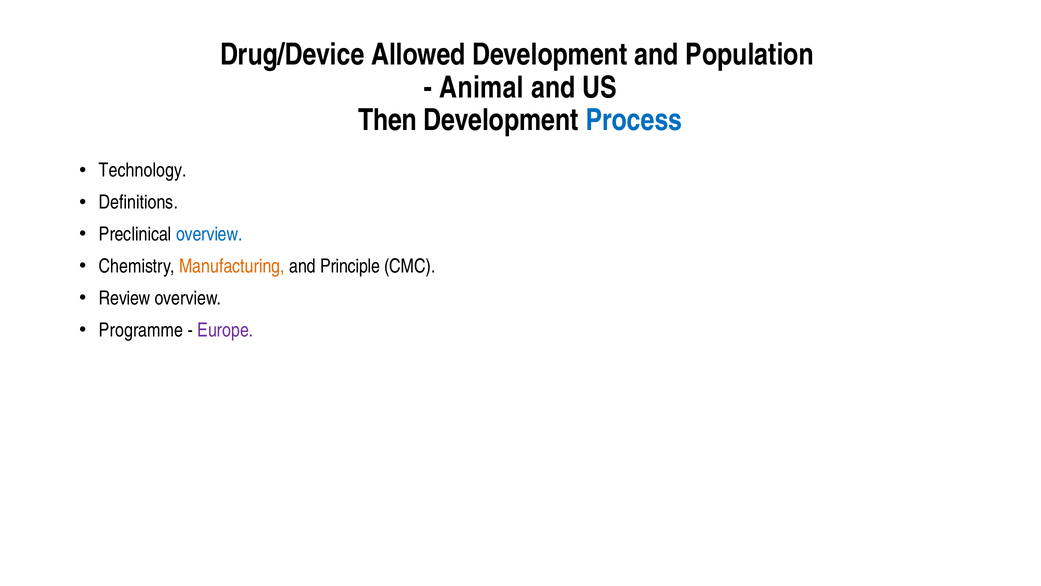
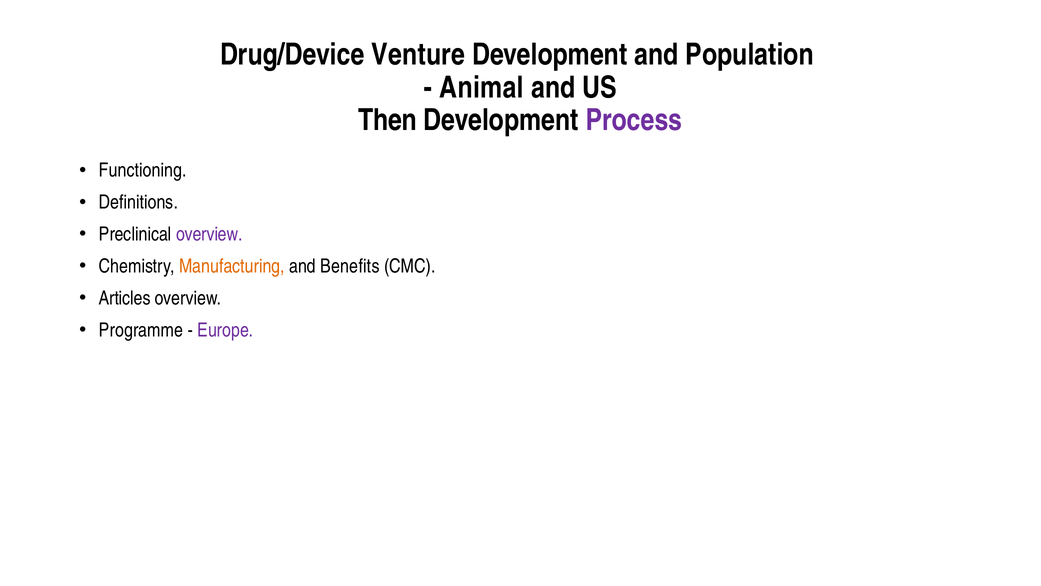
Allowed: Allowed -> Venture (418, 55)
Process colour: blue -> purple (634, 120)
Technology: Technology -> Functioning (143, 170)
overview colour: blue -> purple (209, 234)
Principle: Principle -> Benefits (350, 266)
Review: Review -> Articles (125, 298)
